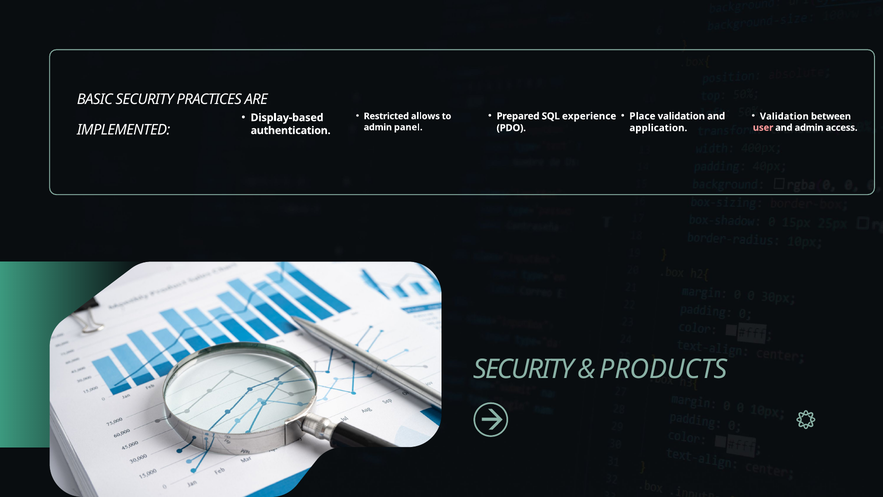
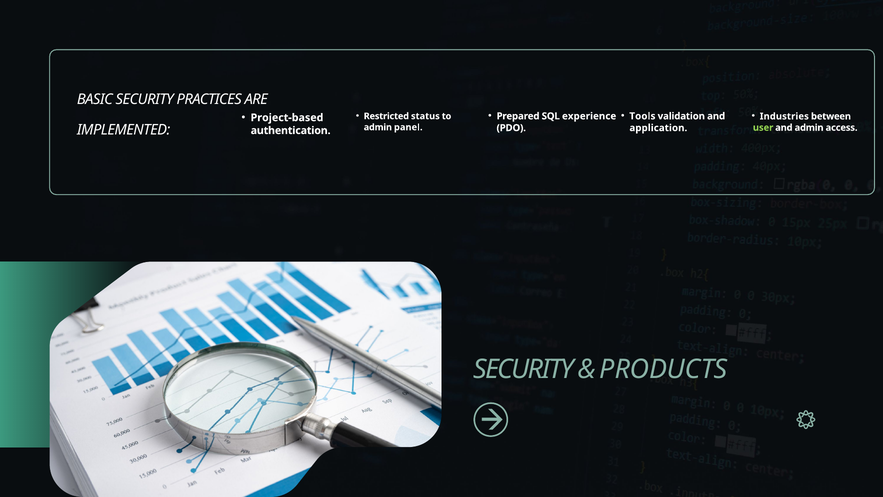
Place: Place -> Tools (642, 116)
allows: allows -> status (425, 116)
Validation: Validation -> Industries (784, 116)
Display-based: Display-based -> Project-based (287, 118)
user colour: pink -> light green (763, 128)
